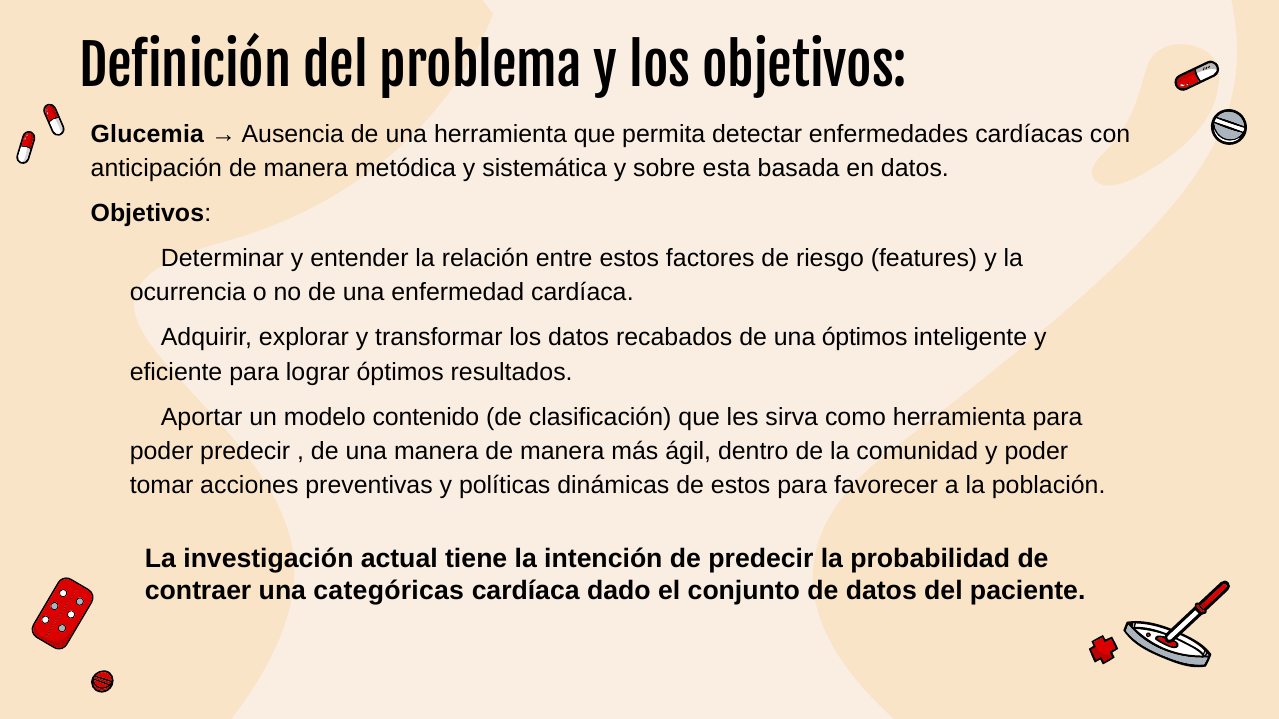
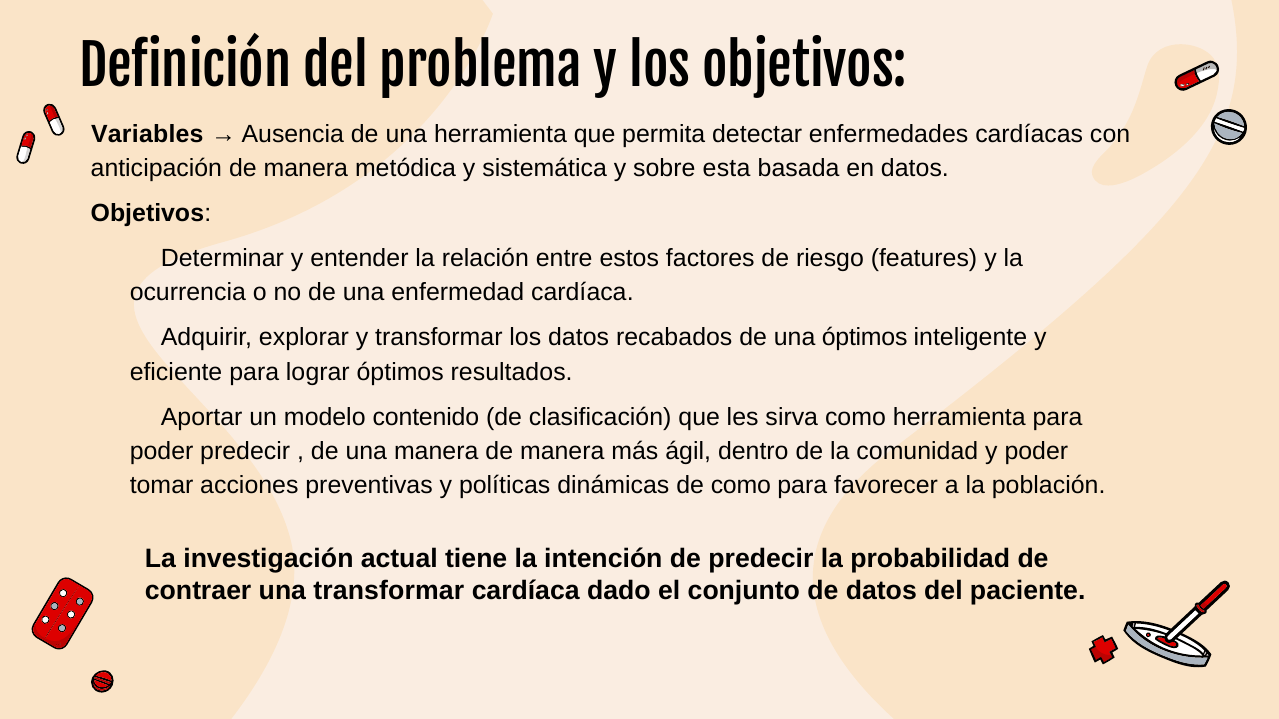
Glucemia: Glucemia -> Variables (147, 134)
de estos: estos -> como (741, 486)
una categóricas: categóricas -> transformar (389, 591)
